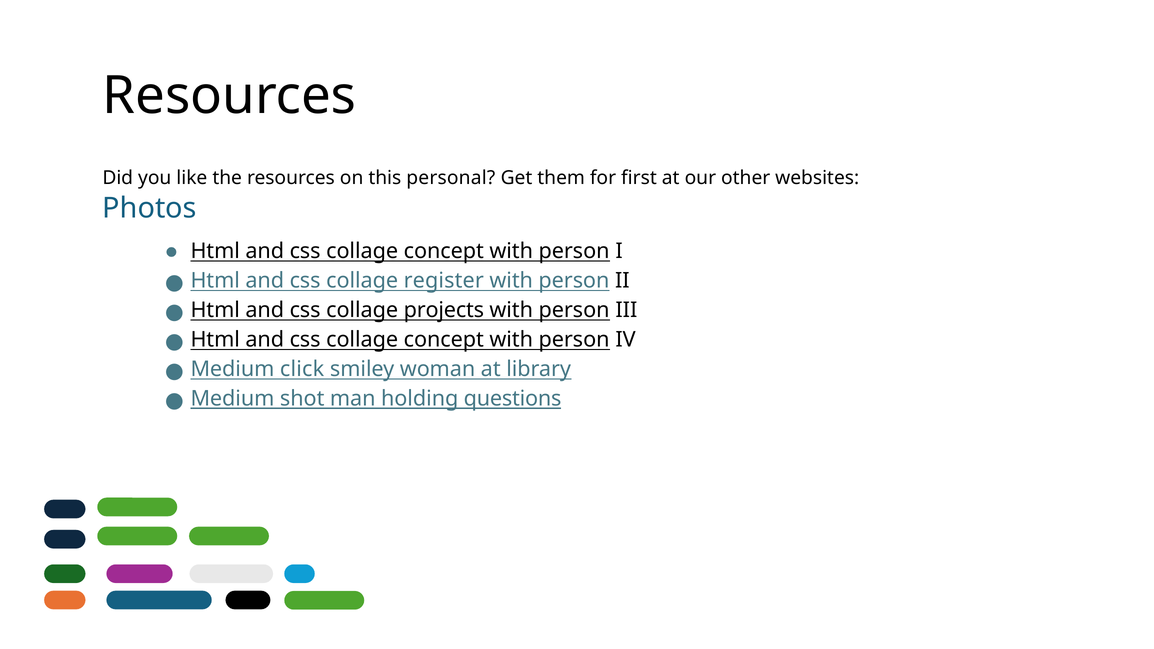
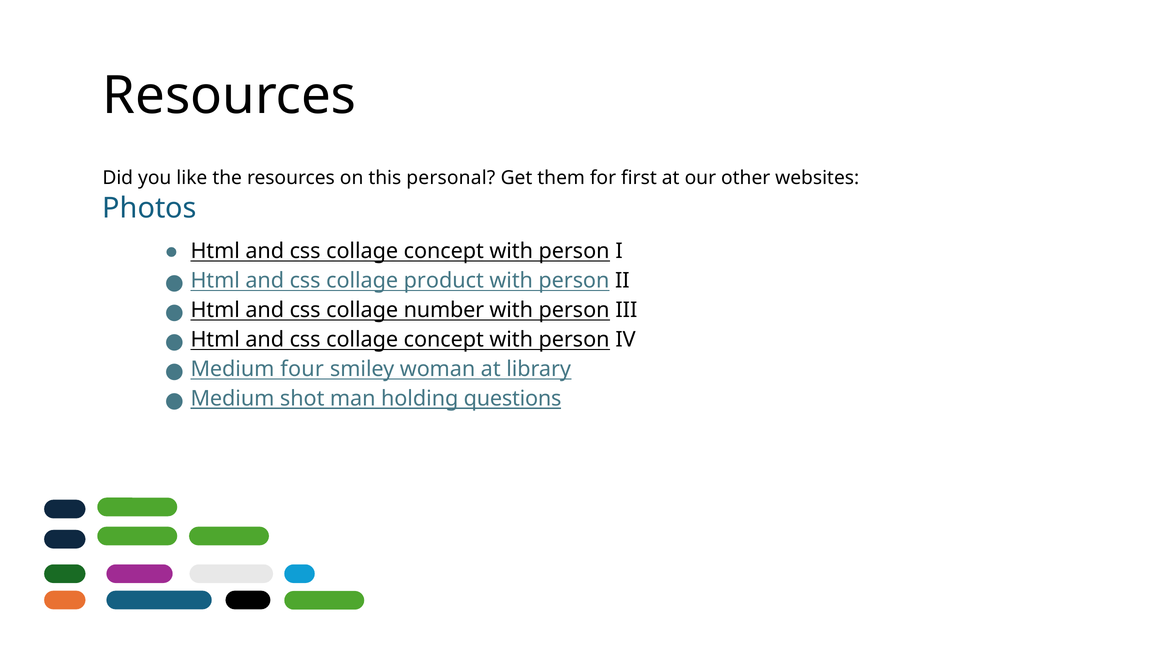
register: register -> product (444, 281)
projects: projects -> number (444, 310)
click: click -> four (302, 369)
